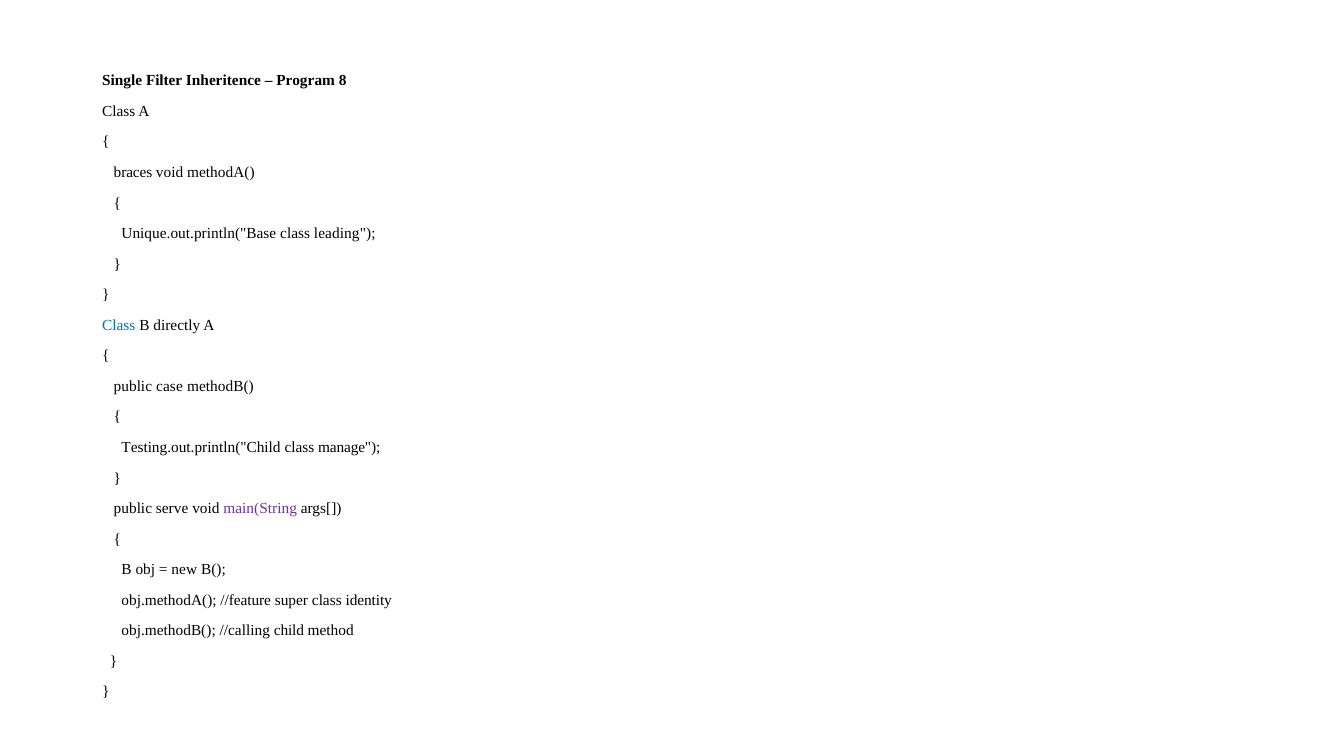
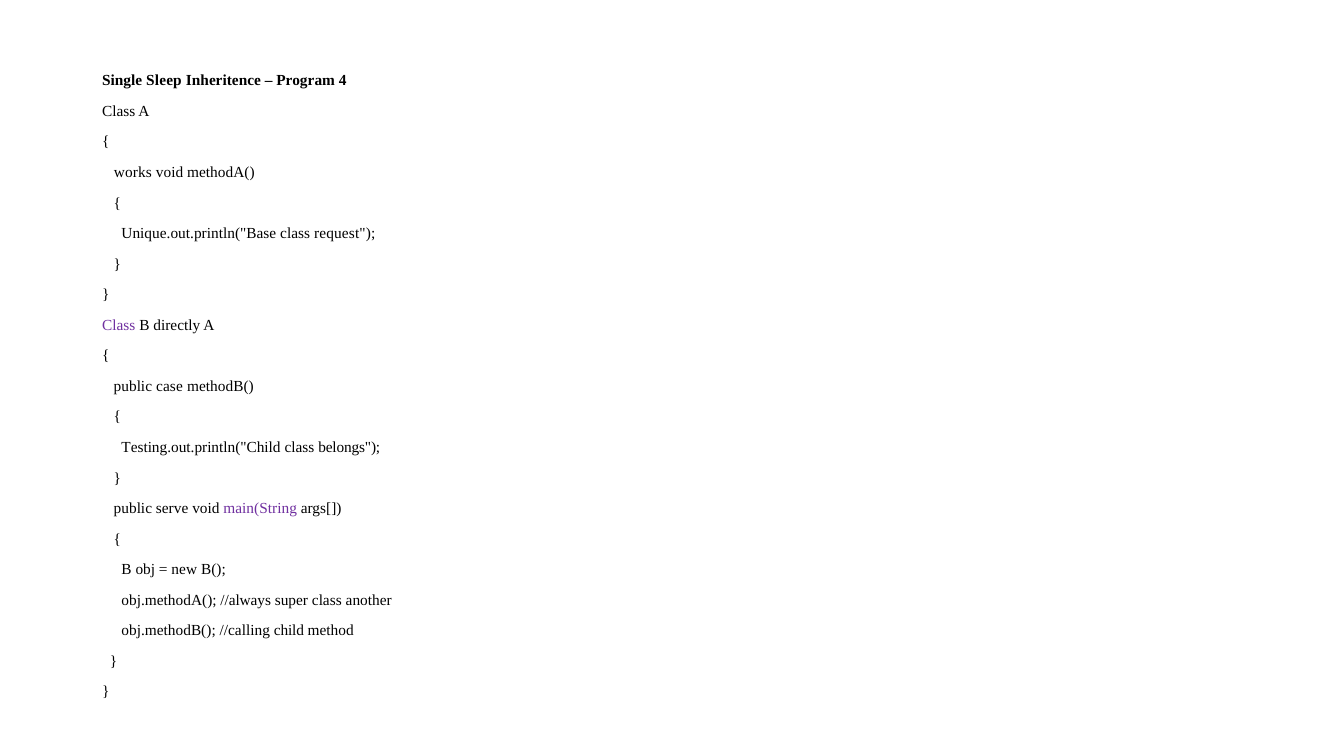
Filter: Filter -> Sleep (164, 81)
8: 8 -> 4 (343, 81)
braces: braces -> works (133, 172)
leading: leading -> request (345, 233)
Class colour: blue -> purple (119, 325)
manage: manage -> belongs (349, 447)
//feature: //feature -> //always (246, 600)
identity: identity -> another (369, 600)
